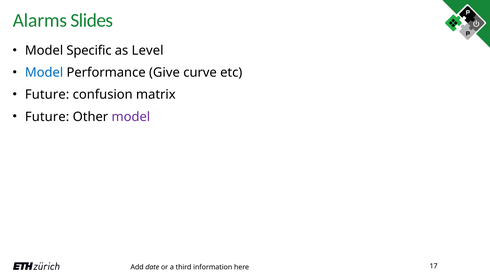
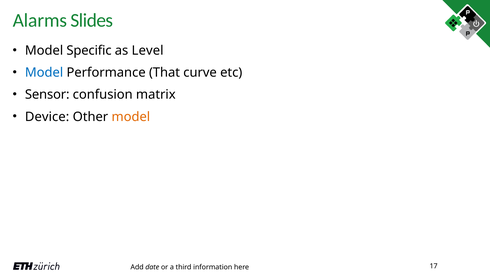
Give: Give -> That (164, 73)
Future: Future -> Sensor (47, 95)
Future: Future -> Device (47, 117)
model colour: purple -> orange (131, 117)
